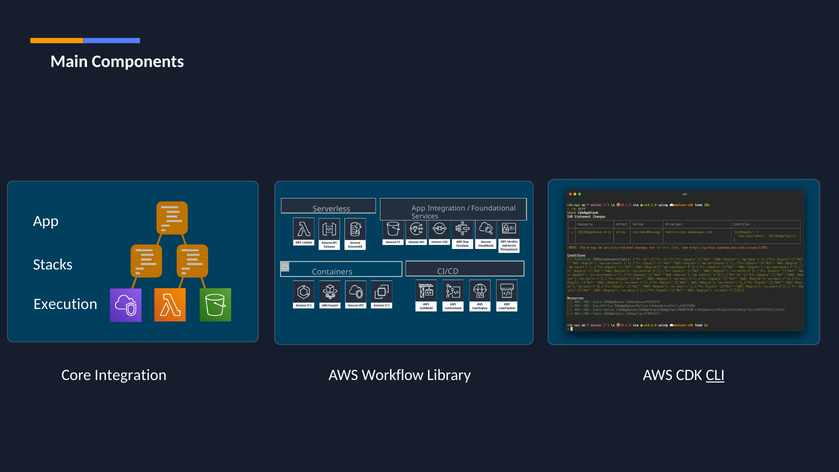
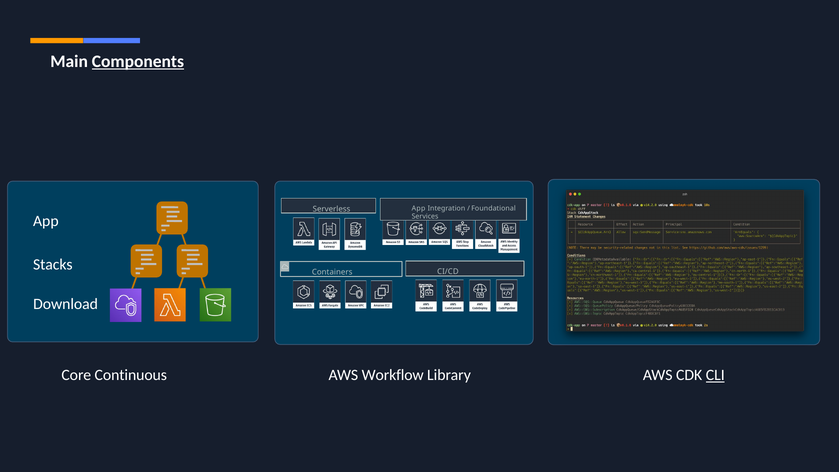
Components underline: none -> present (138, 62)
Execution: Execution -> Download (66, 304)
Core Integration: Integration -> Continuous (131, 375)
